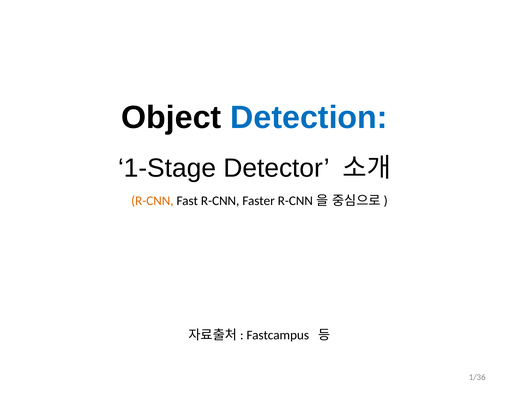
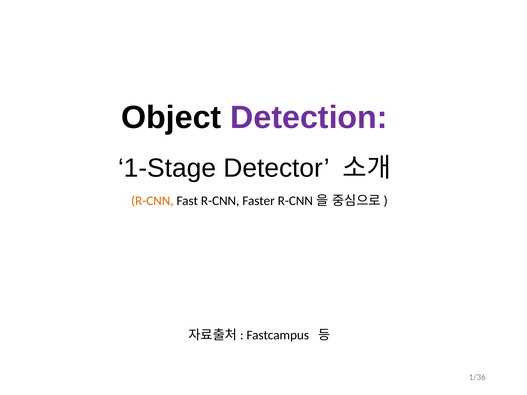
Detection colour: blue -> purple (309, 118)
